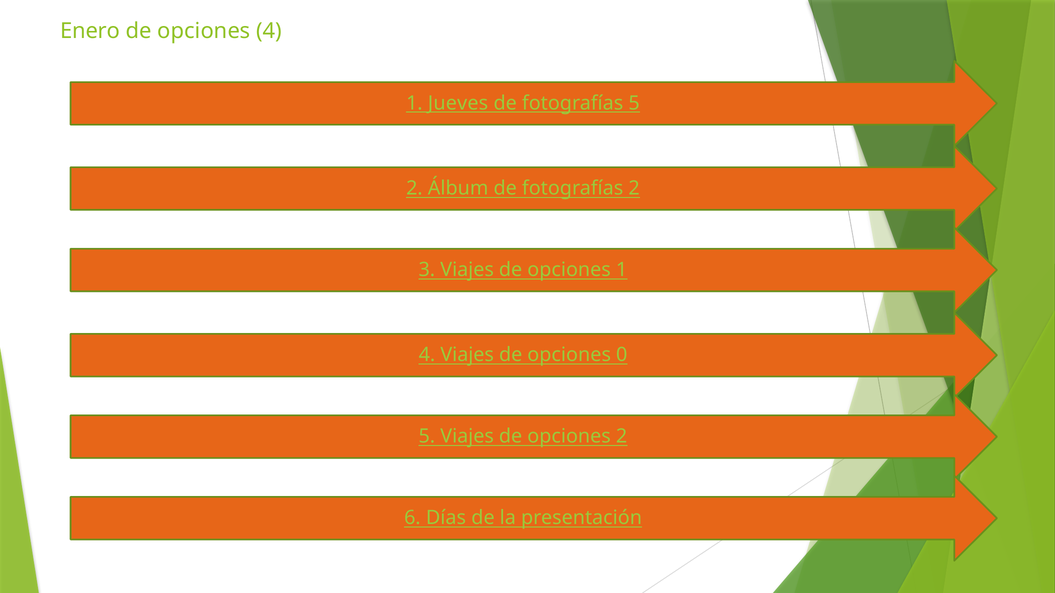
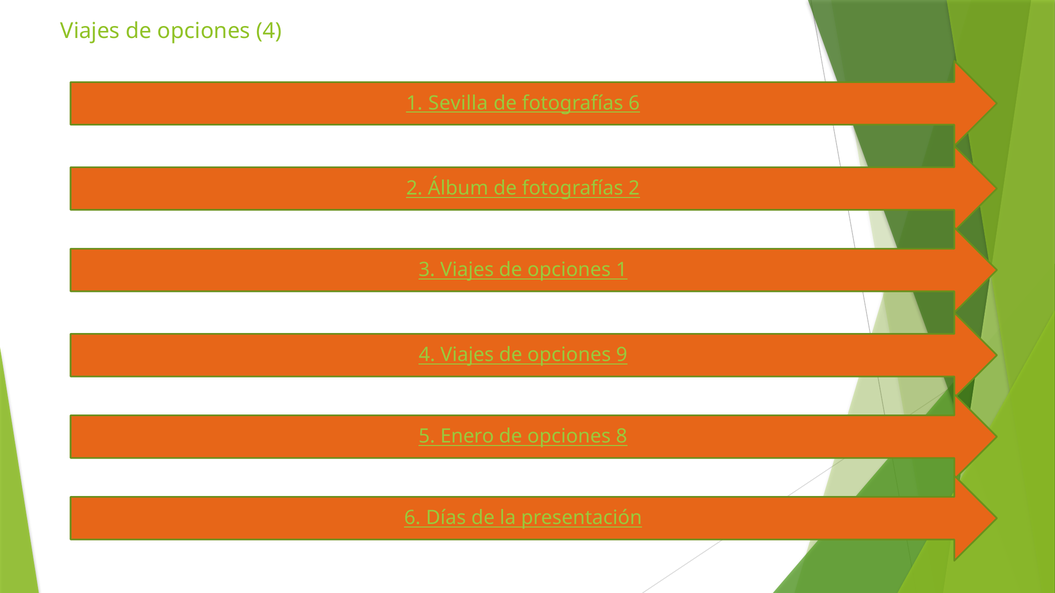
Enero: Enero -> Viajes (90, 31)
Jueves: Jueves -> Sevilla (458, 103)
fotografías 5: 5 -> 6 (634, 103)
0: 0 -> 9 (622, 355)
5 Viajes: Viajes -> Enero (467, 437)
opciones 2: 2 -> 8 (622, 437)
